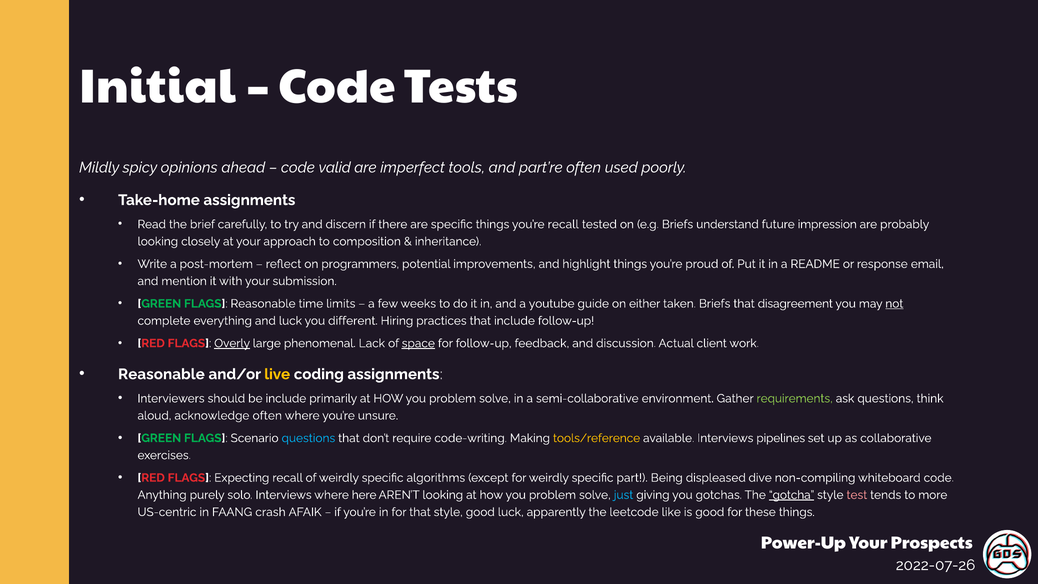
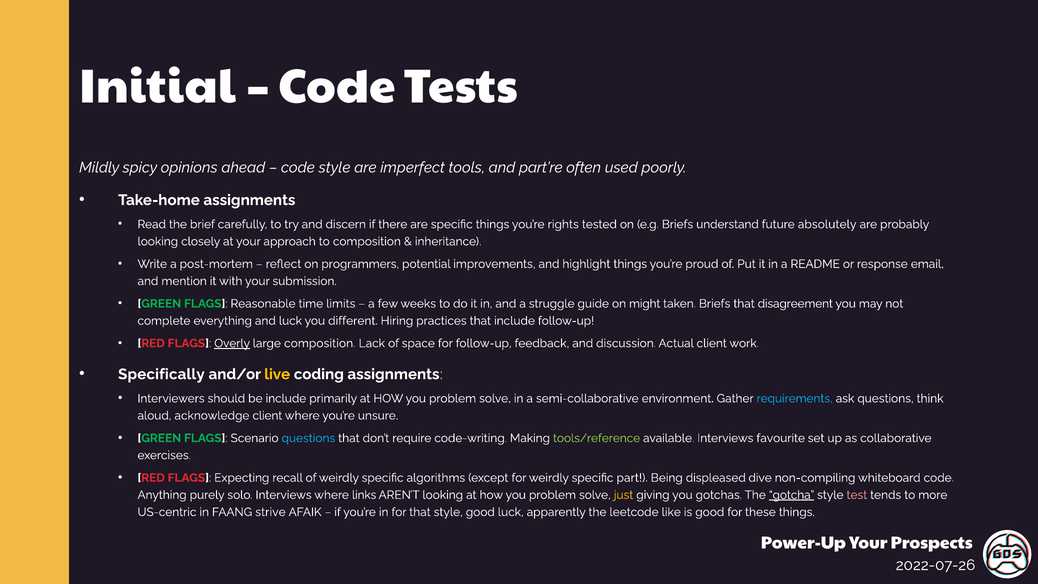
code valid: valid -> style (335, 167)
you’re recall: recall -> rights (563, 224)
impression: impression -> absolutely (827, 224)
youtube: youtube -> struggle (552, 304)
either: either -> might (645, 304)
not underline: present -> none (894, 304)
large phenomenal: phenomenal -> composition (320, 343)
space underline: present -> none (418, 343)
Reasonable: Reasonable -> Specifically (161, 374)
requirements colour: light green -> light blue (795, 398)
acknowledge often: often -> client (267, 416)
tools/reference colour: yellow -> light green (597, 438)
pipelines: pipelines -> favourite (781, 438)
here: here -> links (364, 495)
just colour: light blue -> yellow (624, 495)
crash: crash -> strive (270, 512)
